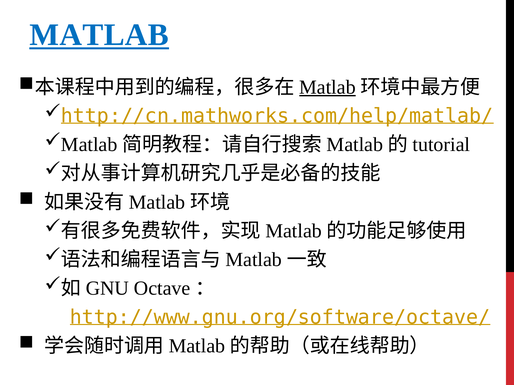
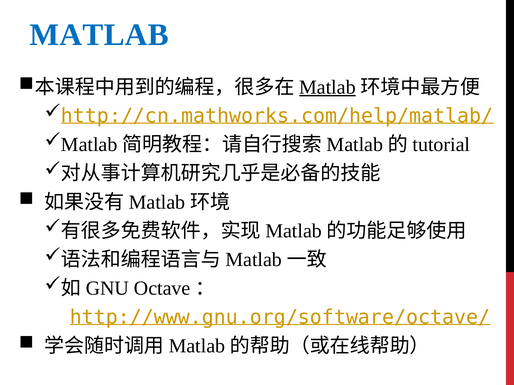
MATLAB underline: present -> none (99, 35)
